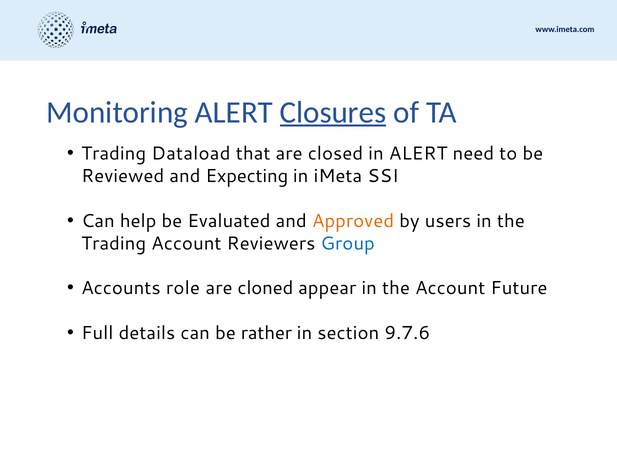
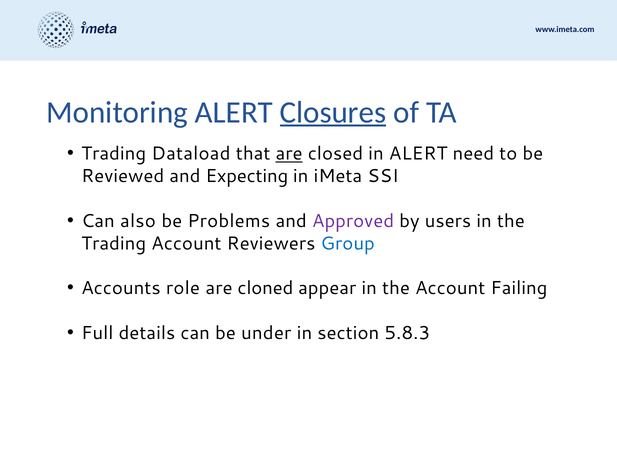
are underline: none -> present (289, 154)
help: help -> also (138, 221)
Evaluated: Evaluated -> Problems (229, 221)
Approved colour: orange -> purple (353, 221)
Future: Future -> Failing (519, 288)
rather: rather -> under (266, 333)
9.7.6: 9.7.6 -> 5.8.3 (407, 333)
